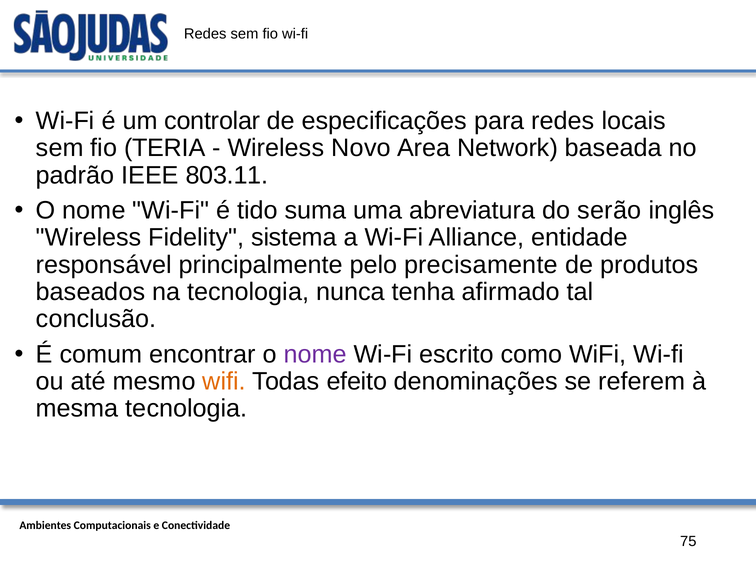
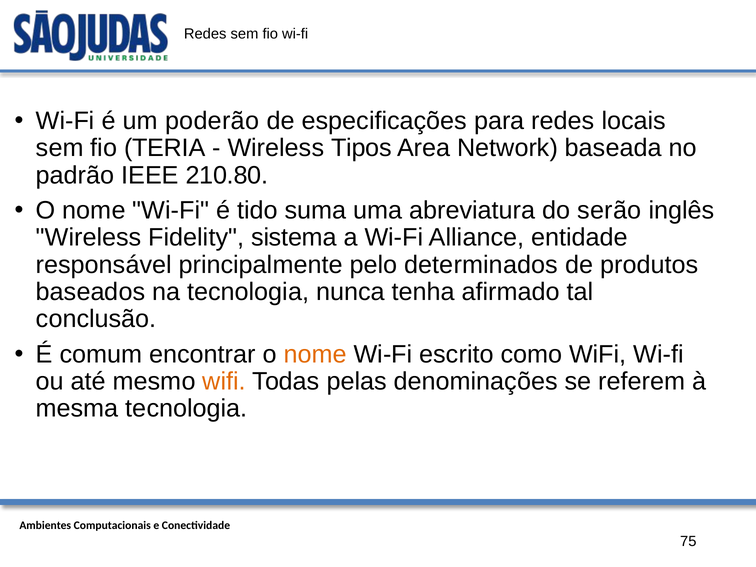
controlar: controlar -> poderão (212, 121)
Novo: Novo -> Tipos (361, 148)
803.11: 803.11 -> 210.80 (227, 175)
precisamente: precisamente -> determinados (481, 265)
nome colour: purple -> orange (315, 354)
efeito: efeito -> pelas (357, 381)
